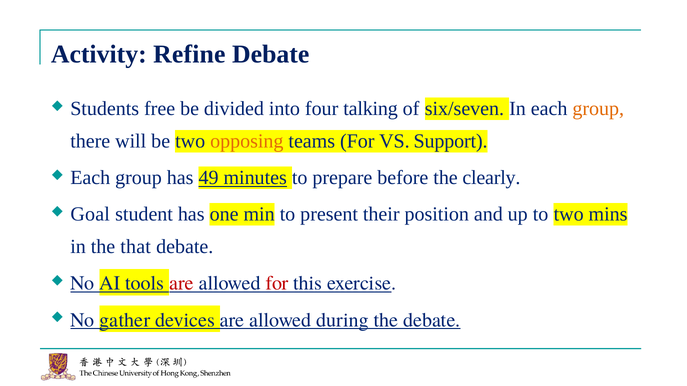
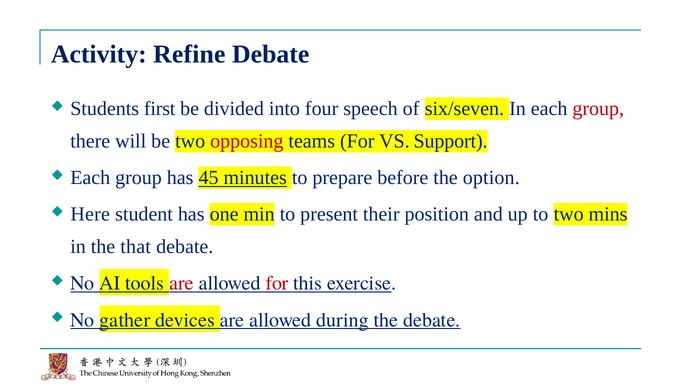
free: free -> first (160, 109)
talking: talking -> speech (370, 109)
group colour: orange -> red (598, 109)
opposing colour: orange -> red (247, 141)
49: 49 -> 45 (209, 178)
clearly: clearly -> option (491, 178)
Goal: Goal -> Here (90, 215)
